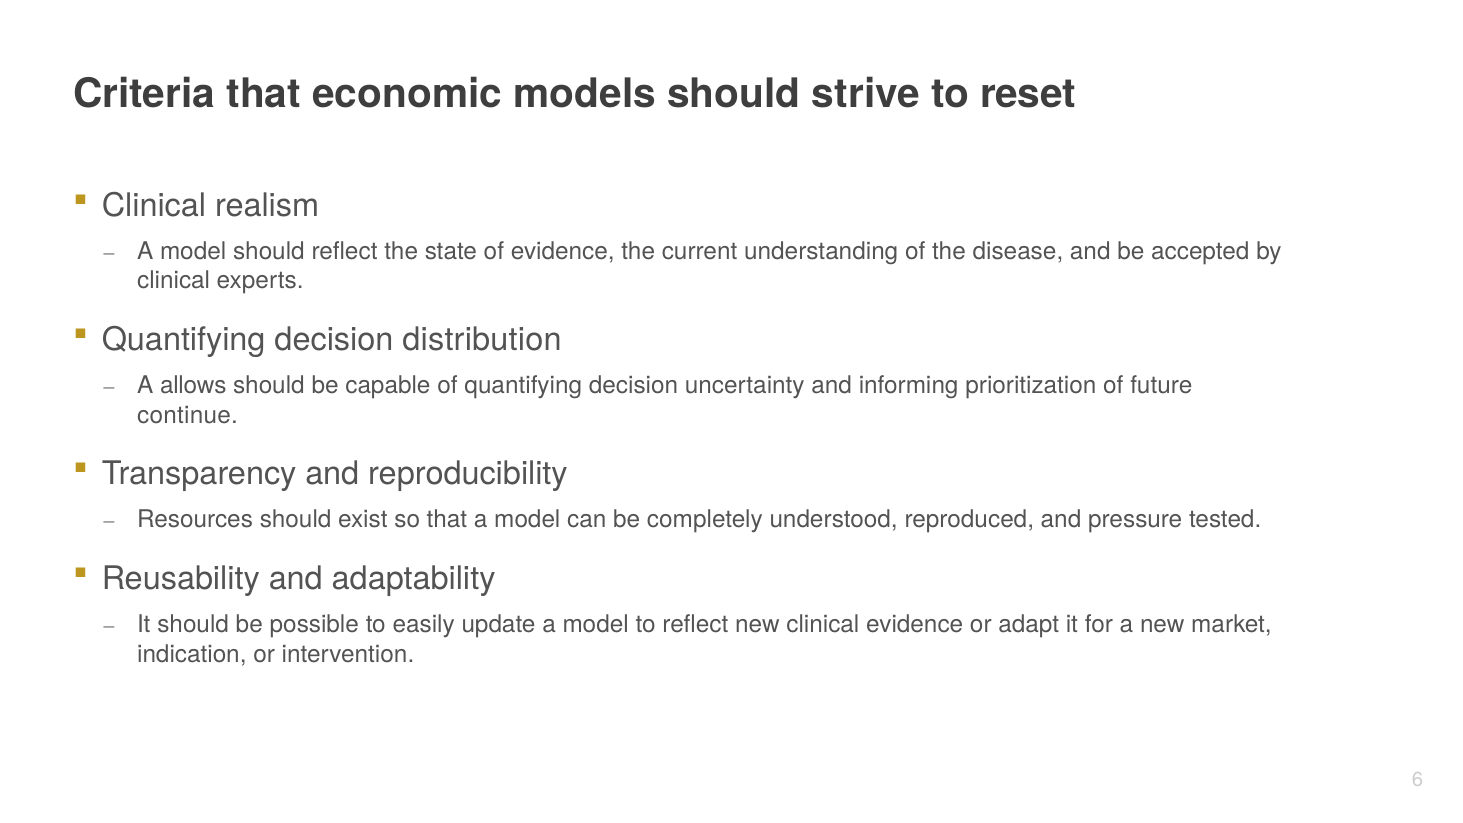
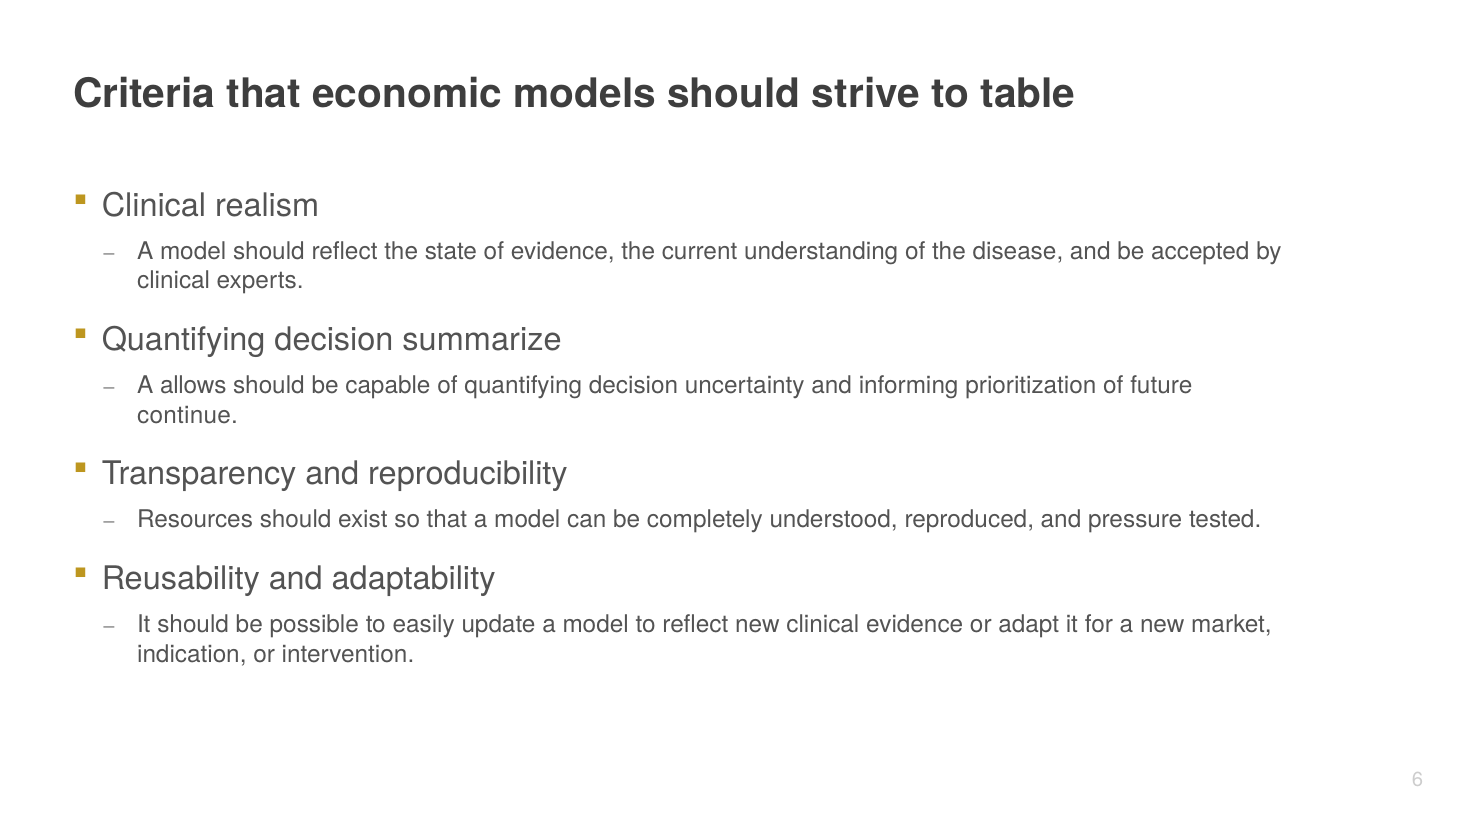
reset: reset -> table (1028, 94)
distribution: distribution -> summarize (482, 340)
